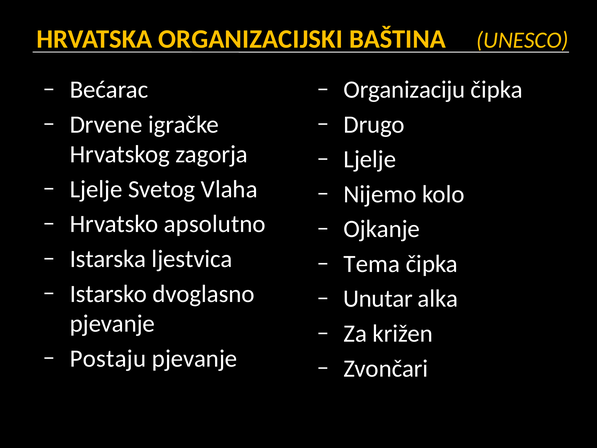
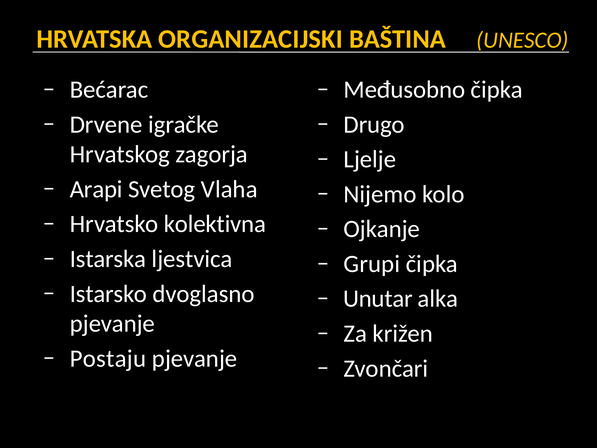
Organizaciju: Organizaciju -> Međusobno (404, 90)
Ljelje: Ljelje -> Arapi (96, 189)
apsolutno: apsolutno -> kolektivna (215, 224)
Tema: Tema -> Grupi (372, 264)
